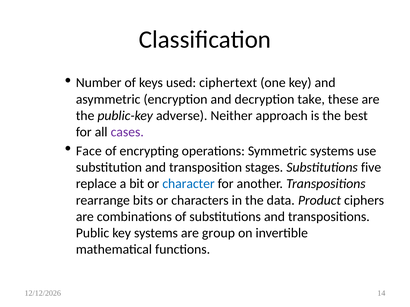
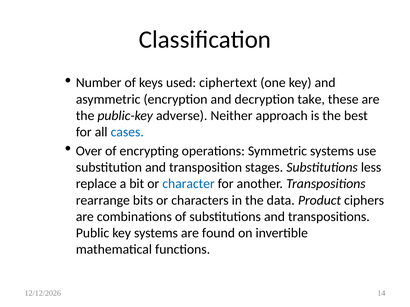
cases colour: purple -> blue (127, 132)
Face: Face -> Over (89, 151)
five: five -> less (371, 168)
group: group -> found (218, 233)
